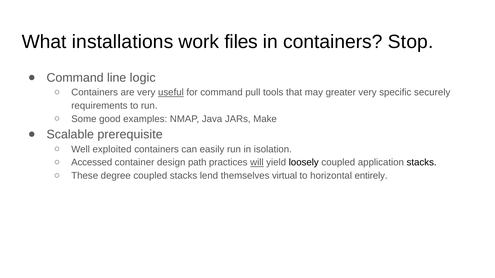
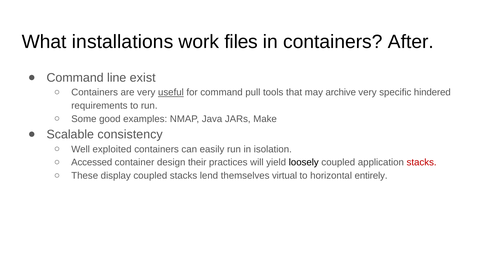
Stop: Stop -> After (411, 42)
logic: logic -> exist (143, 78)
greater: greater -> archive (341, 93)
securely: securely -> hindered (432, 93)
prerequisite: prerequisite -> consistency (130, 135)
path: path -> their (197, 163)
will underline: present -> none (257, 163)
stacks colour: black -> red (422, 163)
degree: degree -> display (116, 176)
